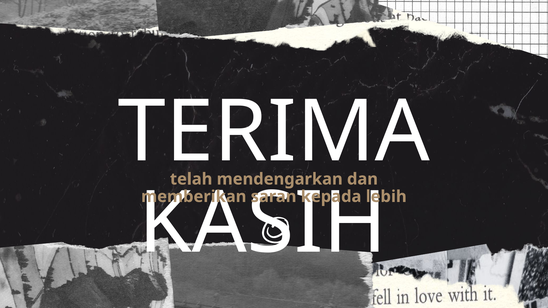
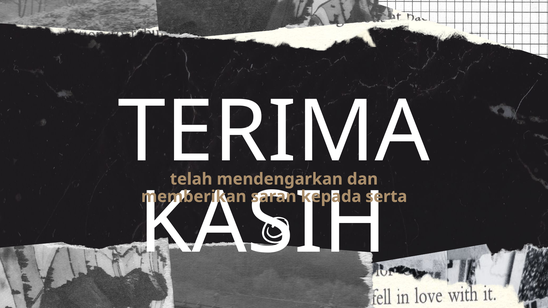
lebih: lebih -> serta (386, 197)
